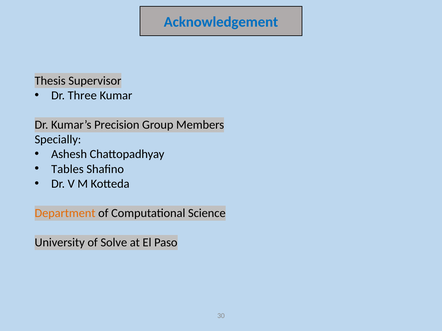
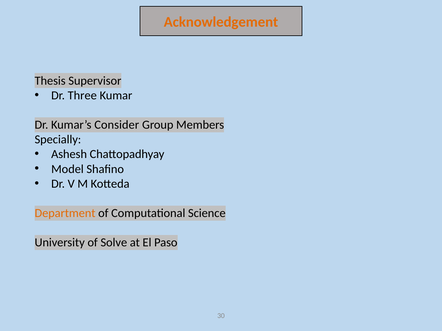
Acknowledgement colour: blue -> orange (221, 22)
Precision: Precision -> Consider (117, 125)
Tables: Tables -> Model (67, 169)
